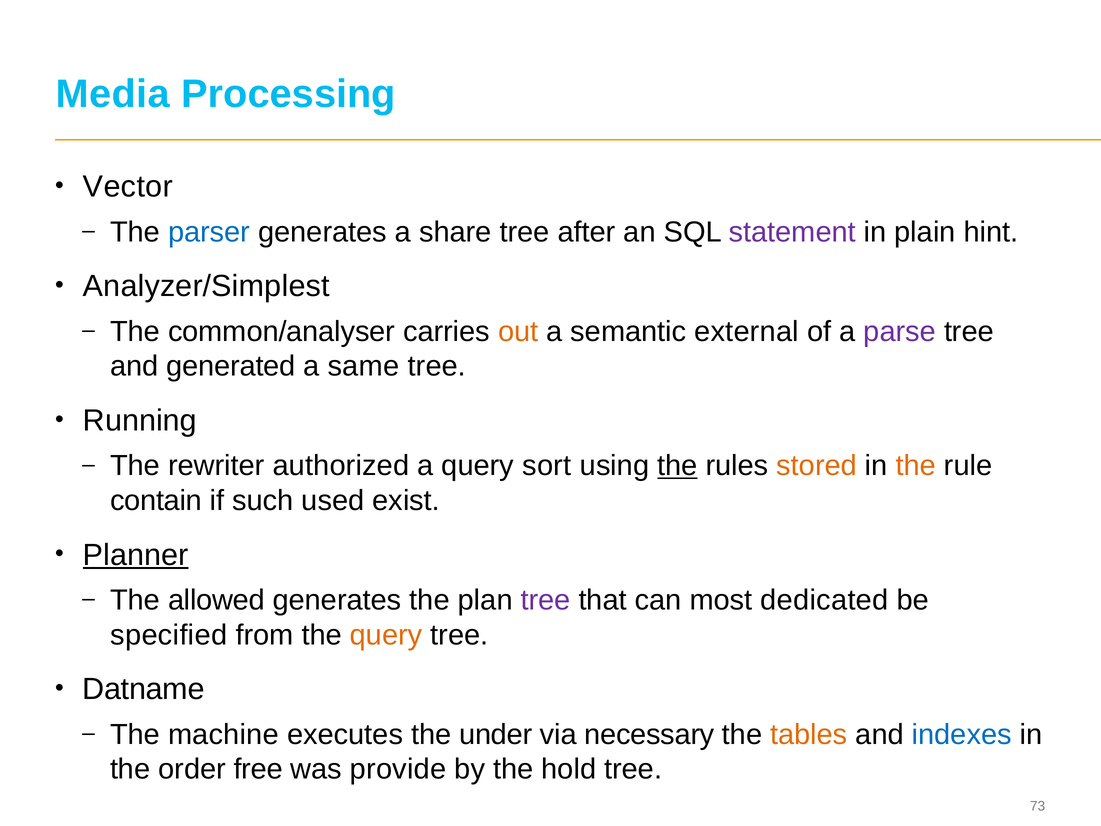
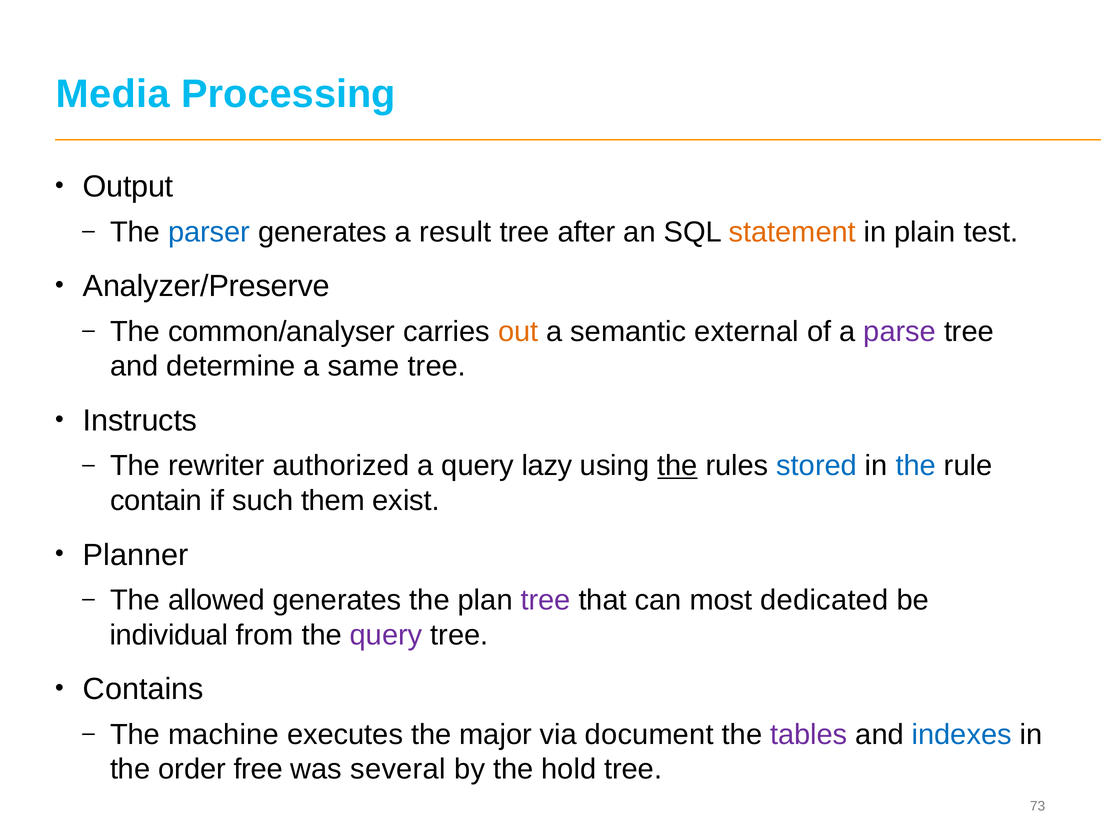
Vector: Vector -> Output (128, 187)
share: share -> result (455, 232)
statement colour: purple -> orange (792, 232)
hint: hint -> test (991, 232)
Analyzer/Simplest: Analyzer/Simplest -> Analyzer/Preserve (206, 286)
generated: generated -> determine (231, 366)
Running: Running -> Instructs (140, 421)
sort: sort -> lazy (547, 466)
stored colour: orange -> blue (817, 466)
the colour: orange -> blue (916, 466)
used: used -> them (333, 501)
Planner underline: present -> none (136, 555)
specified: specified -> individual (169, 635)
query colour: orange -> purple (386, 635)
Datname: Datname -> Contains (143, 689)
under: under -> major (496, 734)
necessary: necessary -> document (649, 734)
tables colour: orange -> purple (809, 734)
provide: provide -> several (398, 769)
